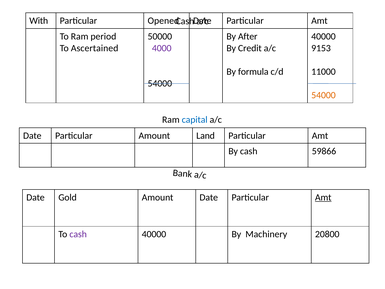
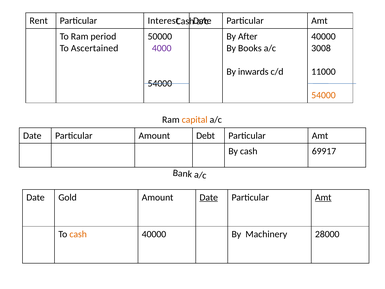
With: With -> Rent (39, 21)
Opened: Opened -> Interest (163, 21)
Credit: Credit -> Books (250, 48)
9153: 9153 -> 3008 (321, 48)
formula: formula -> inwards (253, 72)
capital colour: blue -> orange (195, 120)
Land: Land -> Debt (206, 136)
59866: 59866 -> 69917 (324, 151)
Date underline: none -> present (209, 197)
cash colour: purple -> orange (78, 234)
20800: 20800 -> 28000 (327, 234)
